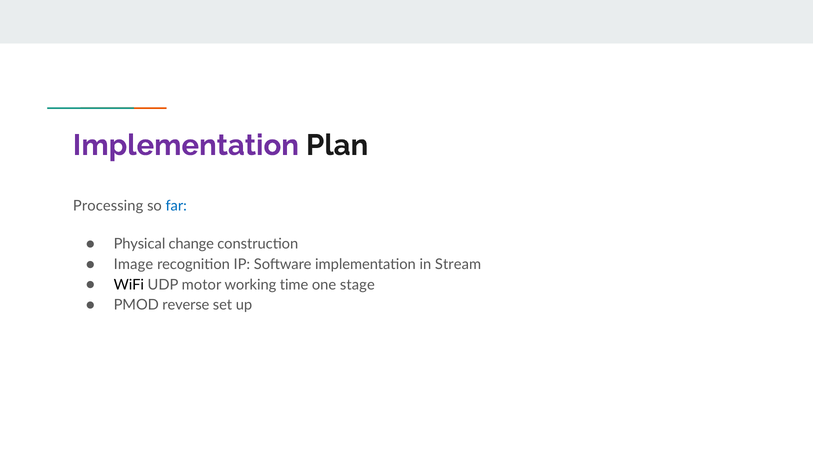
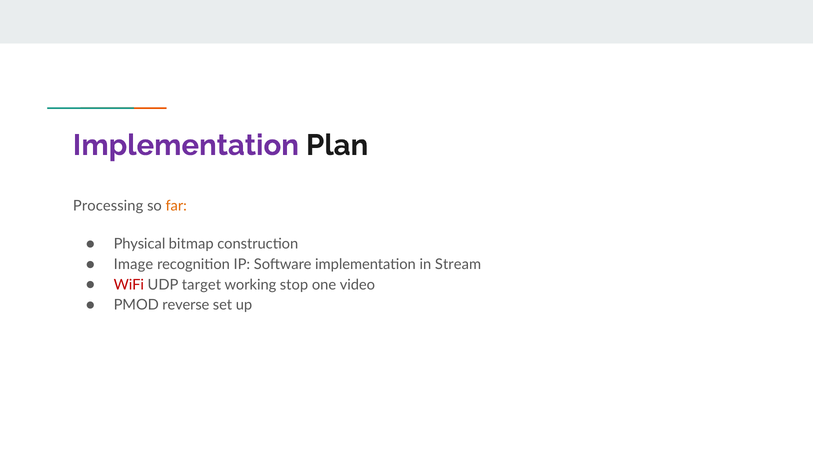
far colour: blue -> orange (176, 205)
change: change -> bitmap (191, 244)
WiFi colour: black -> red (129, 284)
motor: motor -> target (201, 284)
time: time -> stop (294, 284)
stage: stage -> video (357, 284)
